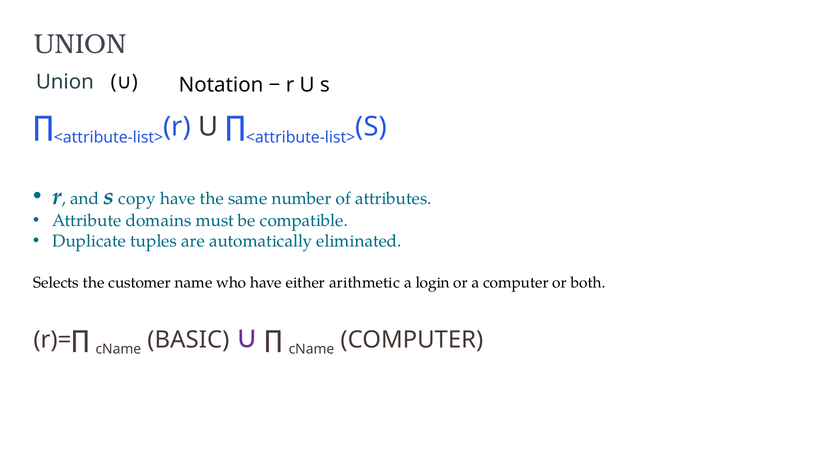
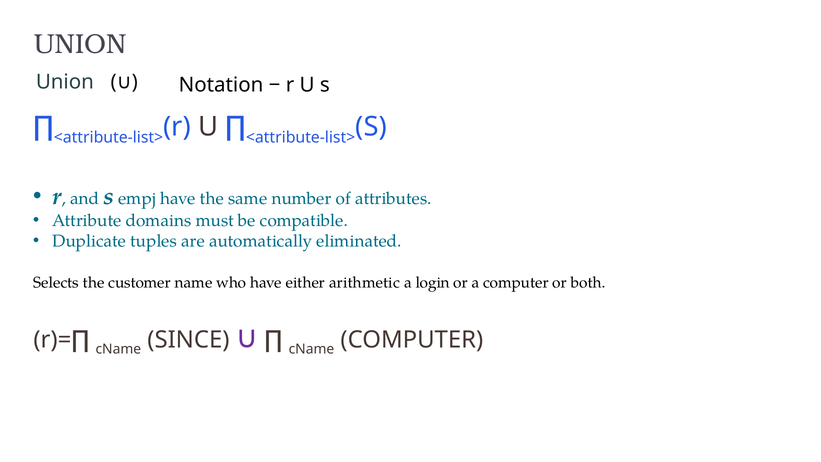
copy: copy -> empj (137, 199)
BASIC: BASIC -> SINCE (188, 340)
